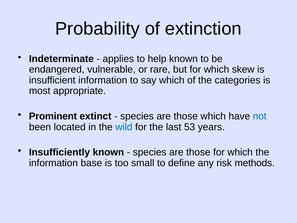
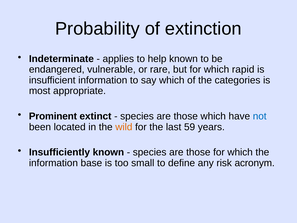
skew: skew -> rapid (243, 69)
wild colour: blue -> orange (124, 127)
53: 53 -> 59 (190, 127)
methods: methods -> acronym (255, 163)
